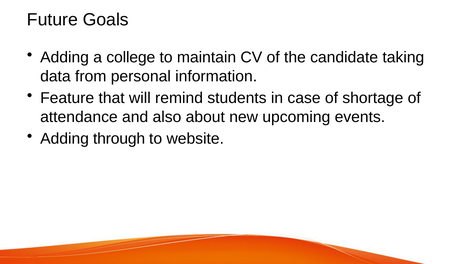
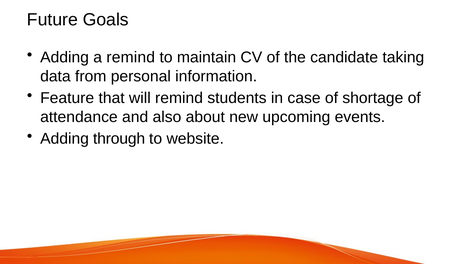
a college: college -> remind (131, 58)
